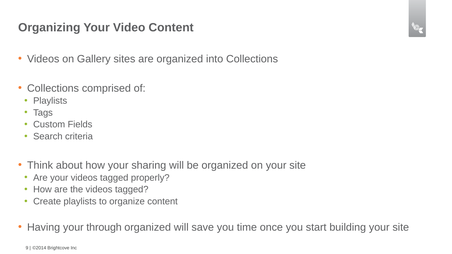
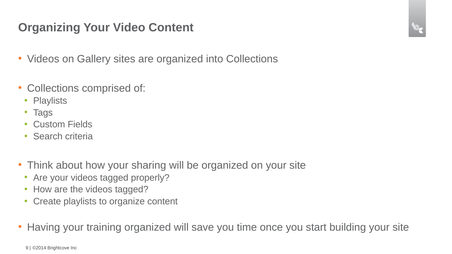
through: through -> training (104, 228)
